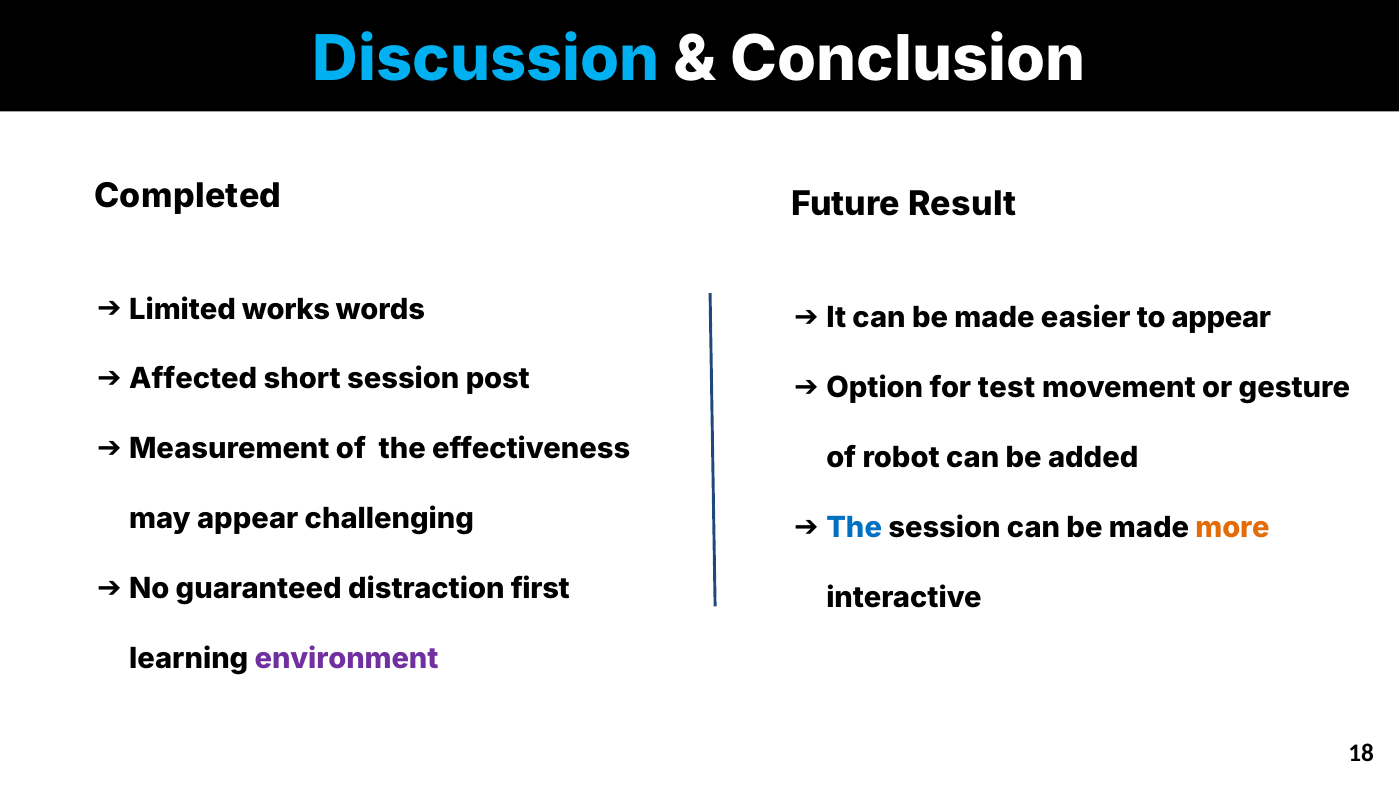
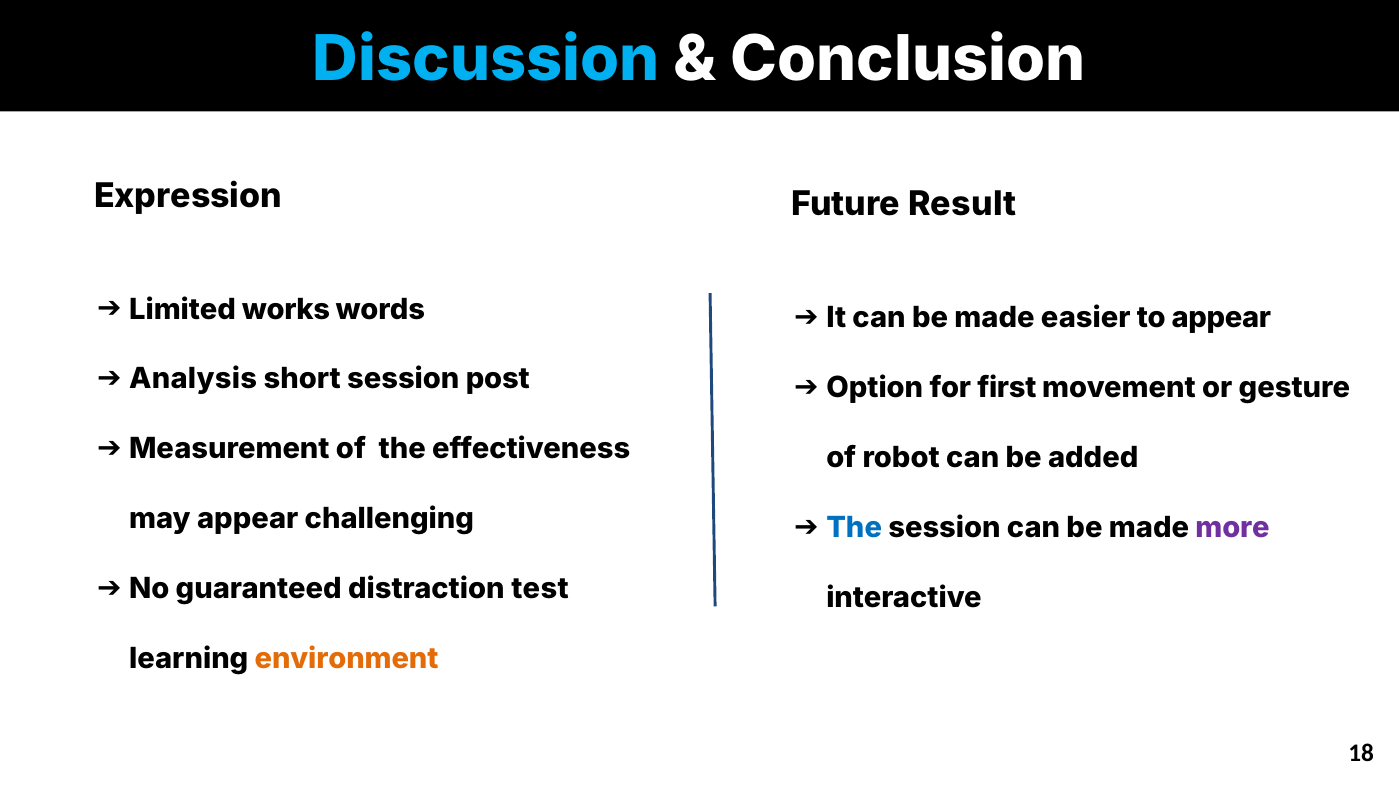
Completed: Completed -> Expression (188, 196)
Affected: Affected -> Analysis (193, 379)
test: test -> first (1007, 388)
more colour: orange -> purple (1233, 528)
first: first -> test (540, 589)
environment colour: purple -> orange (347, 659)
